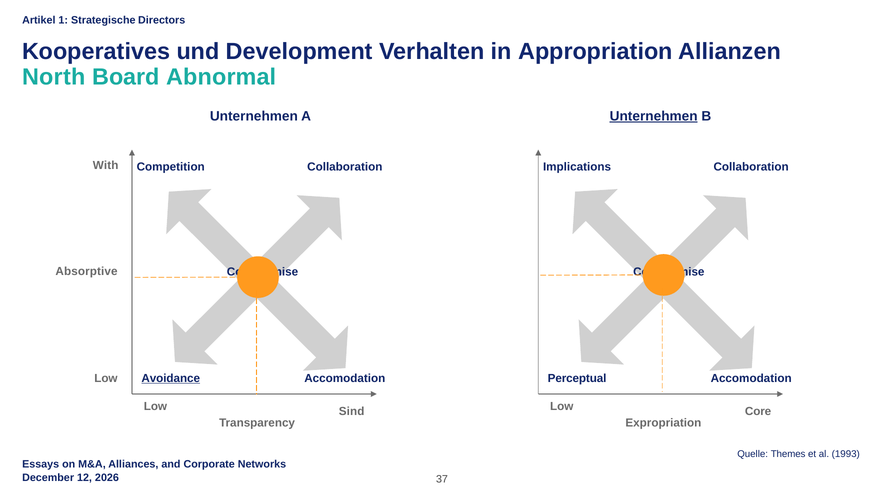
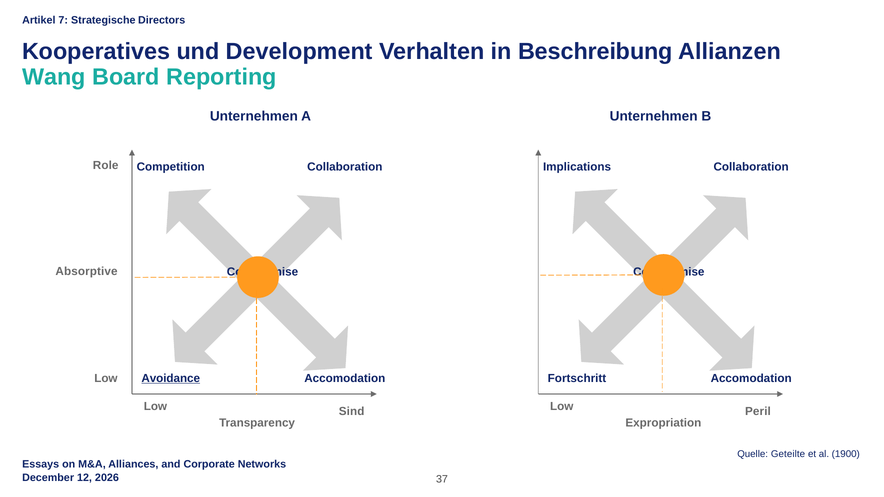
1: 1 -> 7 (63, 20)
Appropriation: Appropriation -> Beschreibung (595, 52)
North: North -> Wang (54, 77)
Abnormal: Abnormal -> Reporting (221, 77)
Unternehmen underline: present -> none (654, 116)
With: With -> Role (106, 166)
Perceptual: Perceptual -> Fortschritt (577, 379)
Core: Core -> Peril (758, 412)
Themes: Themes -> Geteilte (788, 455)
1993: 1993 -> 1900 (846, 455)
